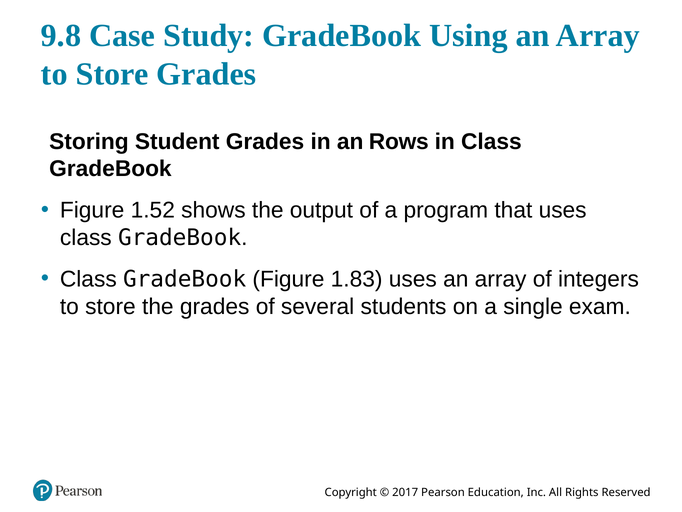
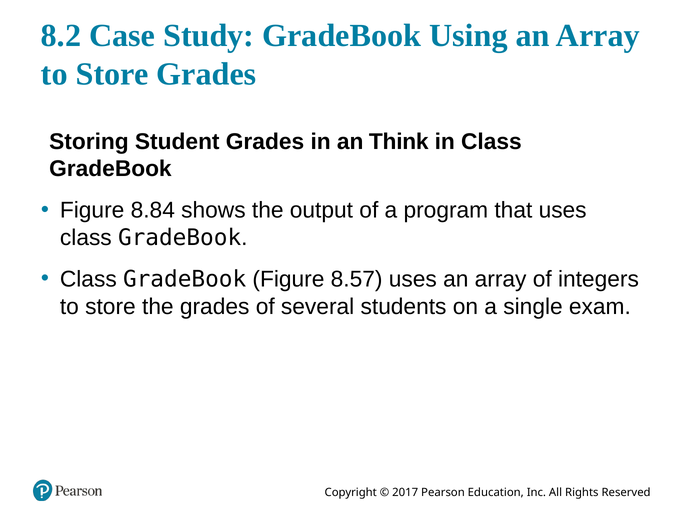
9.8: 9.8 -> 8.2 (61, 35)
Rows: Rows -> Think (399, 141)
1.52: 1.52 -> 8.84 (153, 210)
1.83: 1.83 -> 8.57 (357, 279)
